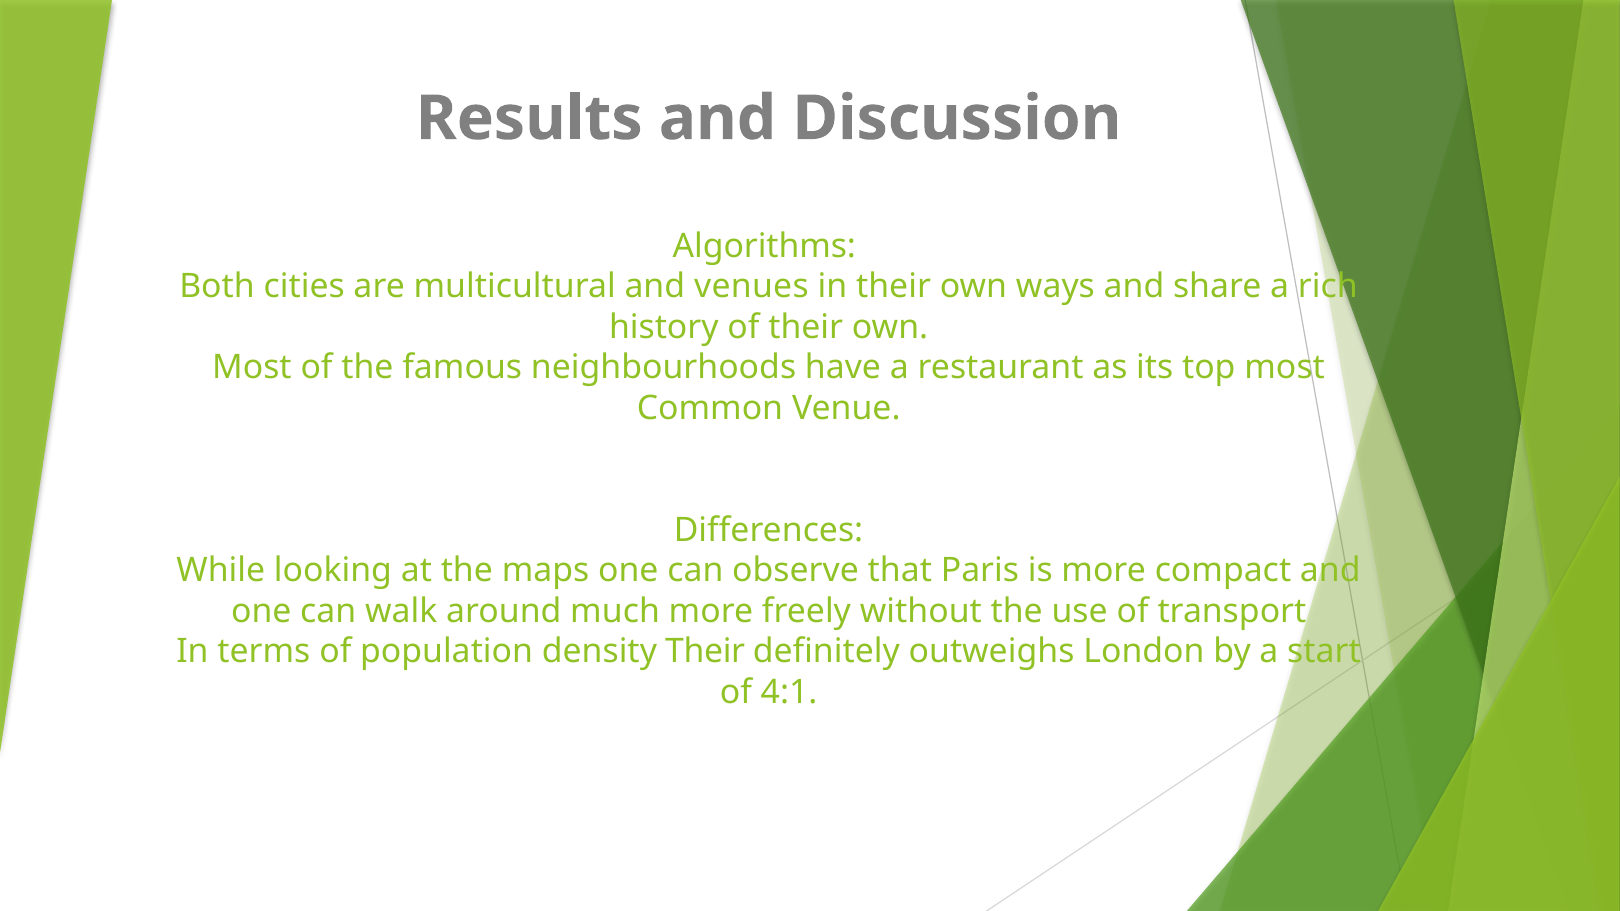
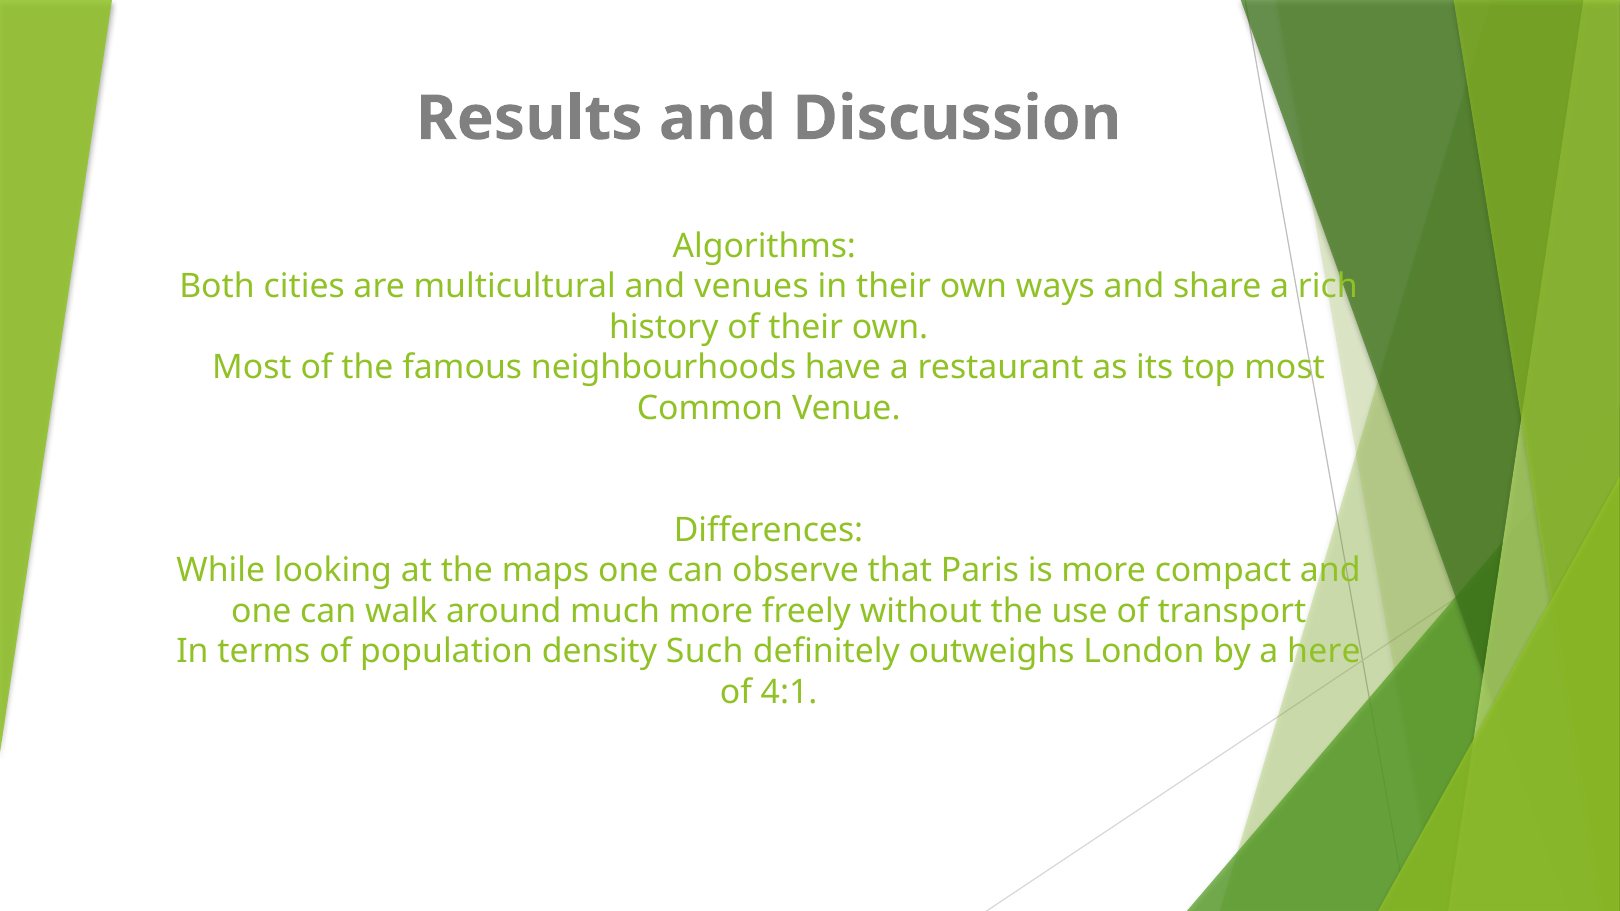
density Their: Their -> Such (705, 652)
start: start -> here (1324, 652)
